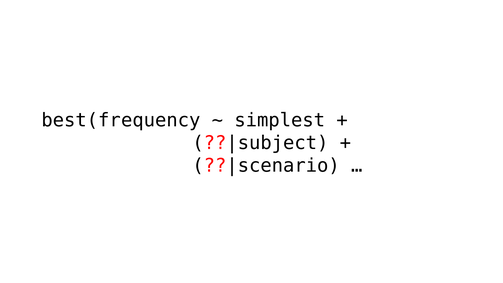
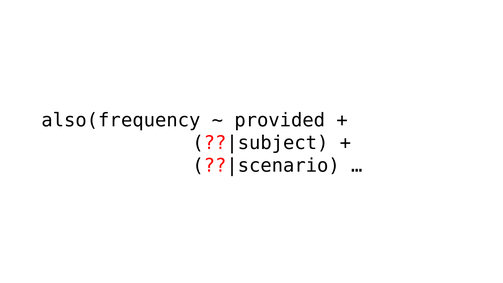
best(frequency: best(frequency -> also(frequency (121, 120)
simplest: simplest -> provided (280, 120)
